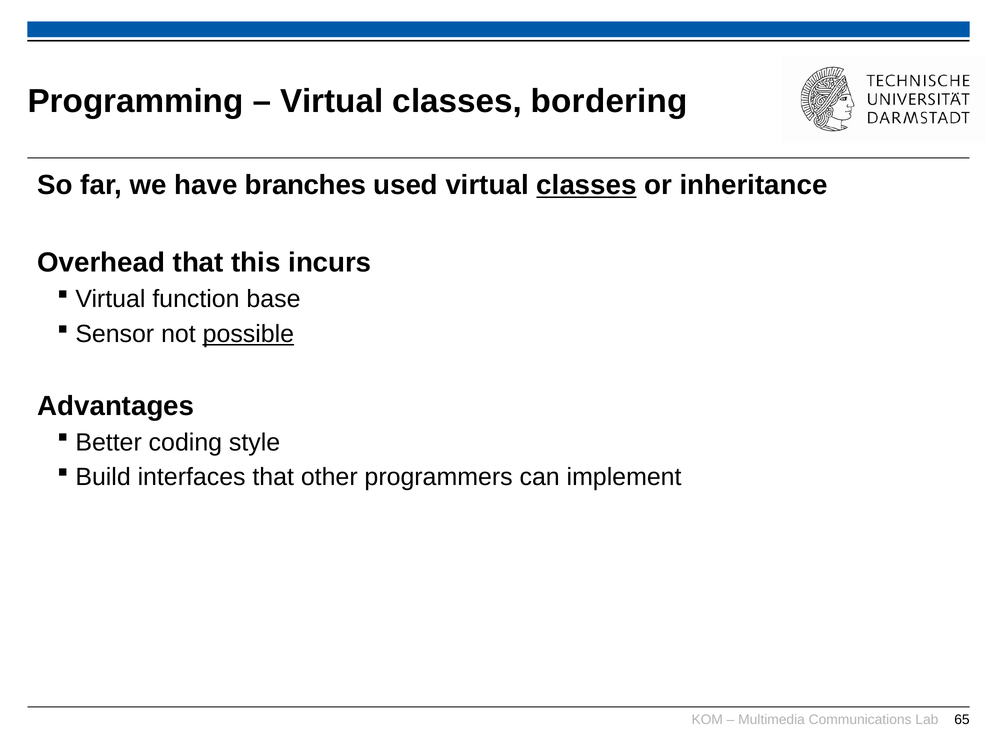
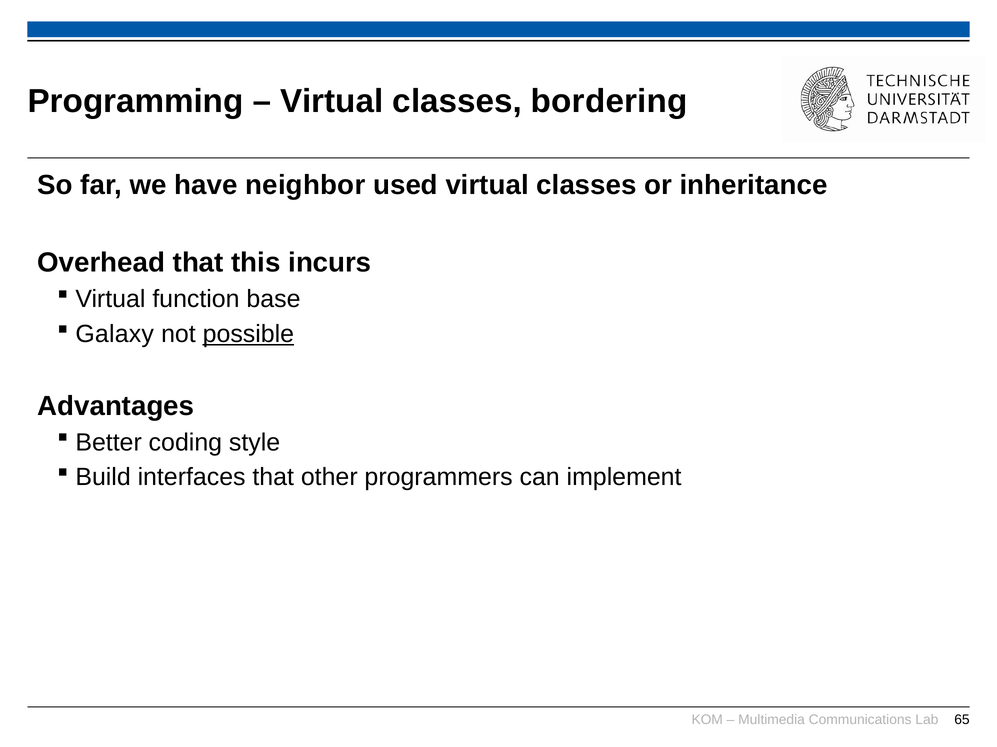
branches: branches -> neighbor (305, 185)
classes underline: present -> none (586, 185)
Sensor: Sensor -> Galaxy (115, 334)
